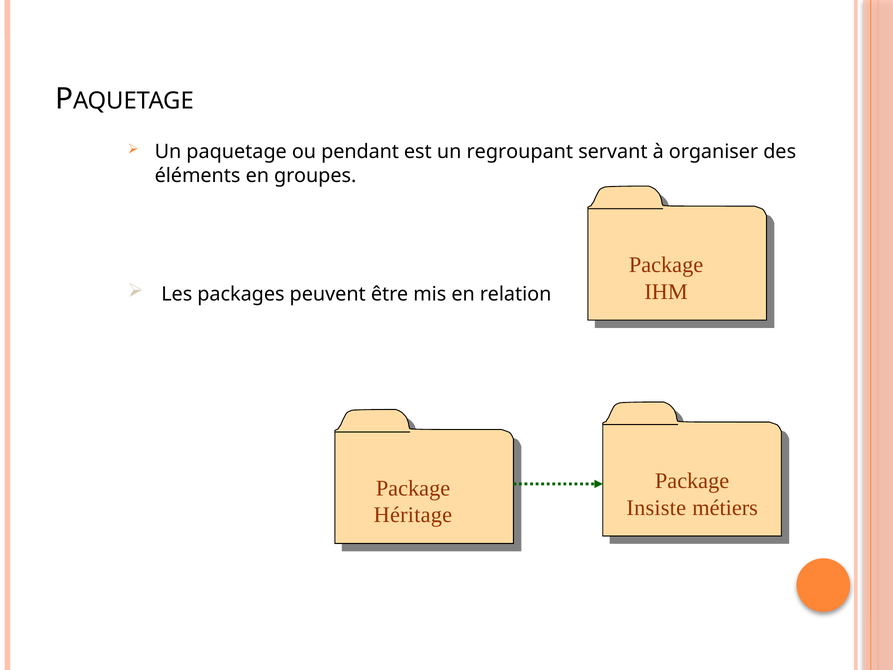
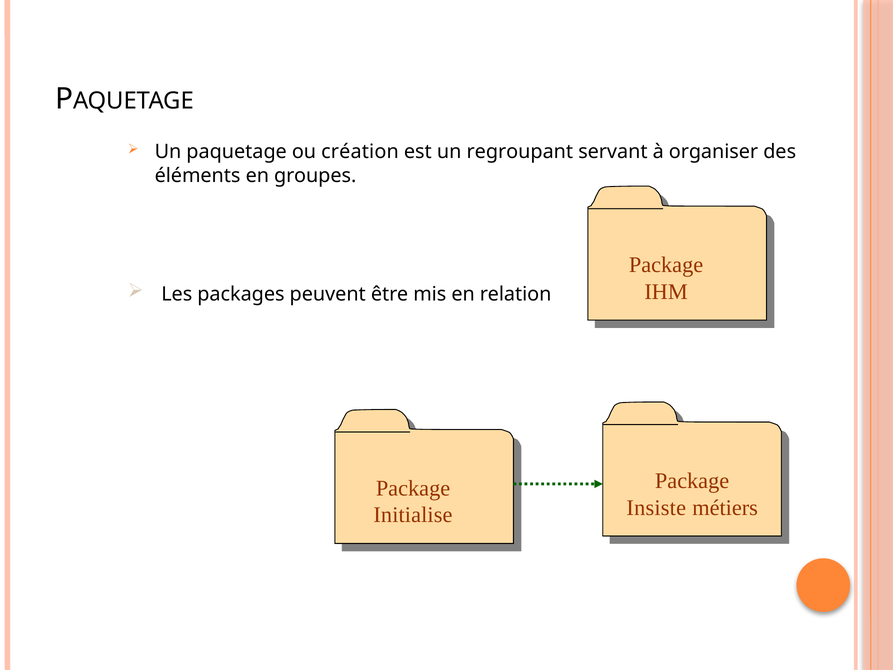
pendant: pendant -> création (360, 152)
Héritage: Héritage -> Initialise (413, 515)
